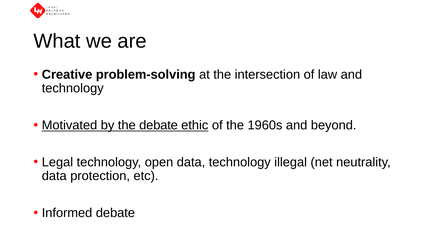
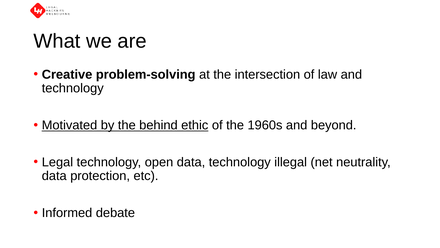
the debate: debate -> behind (158, 125)
